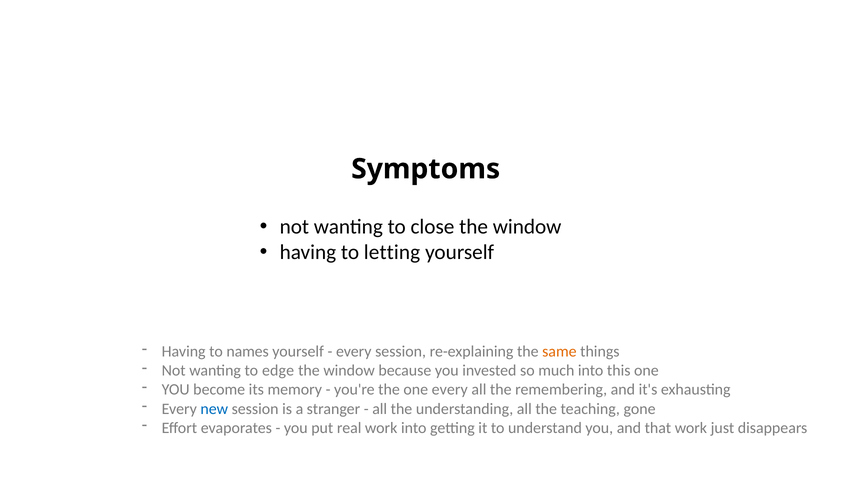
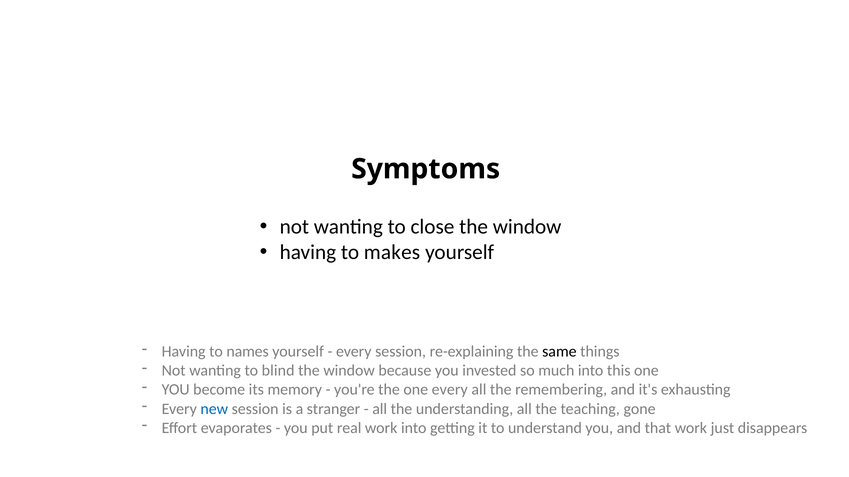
letting: letting -> makes (392, 253)
same colour: orange -> black (559, 352)
edge: edge -> blind (278, 371)
